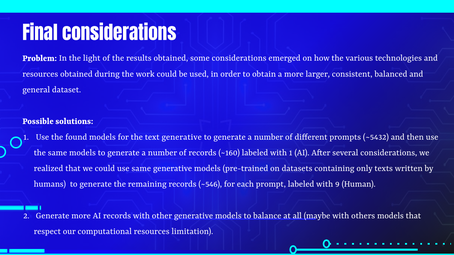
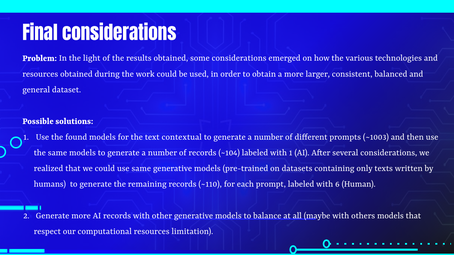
text generative: generative -> contextual (182, 137)
~5432: ~5432 -> ~1003 (376, 137)
~160: ~160 -> ~104 (229, 153)
~546: ~546 -> ~110 (210, 184)
9: 9 -> 6 (337, 184)
